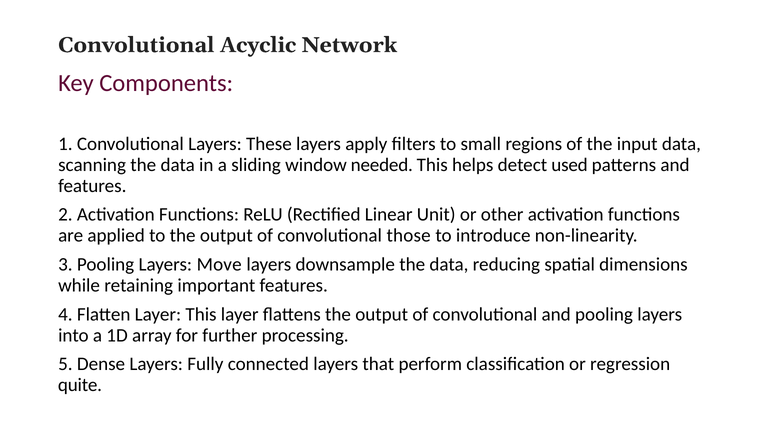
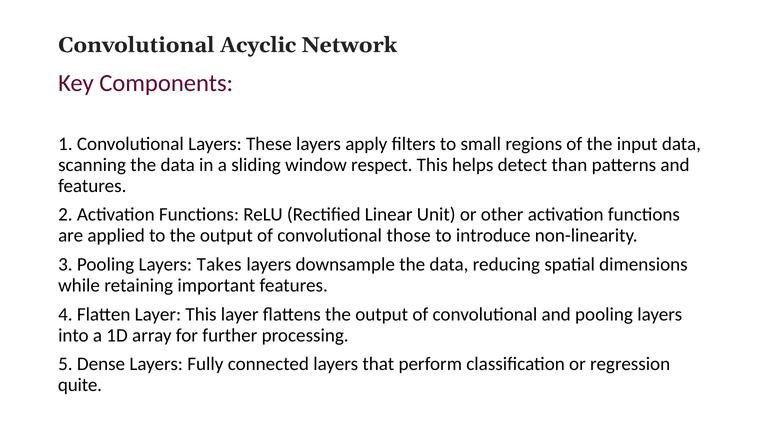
needed: needed -> respect (382, 165)
used: used -> than (569, 165)
Move: Move -> Takes (219, 265)
